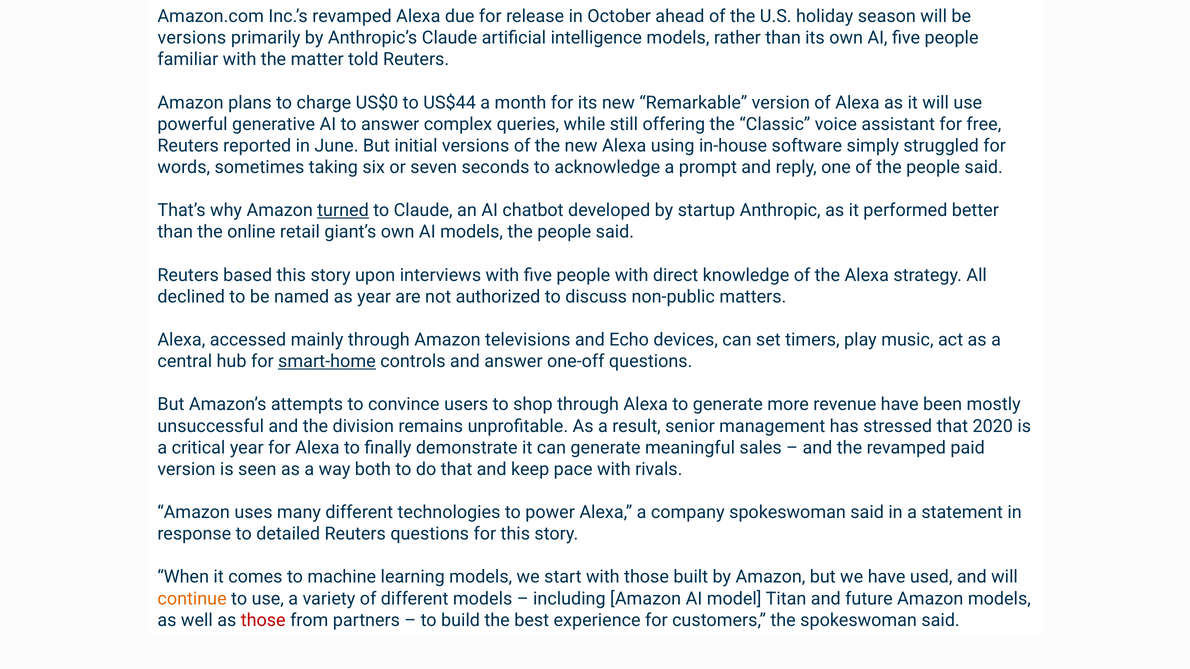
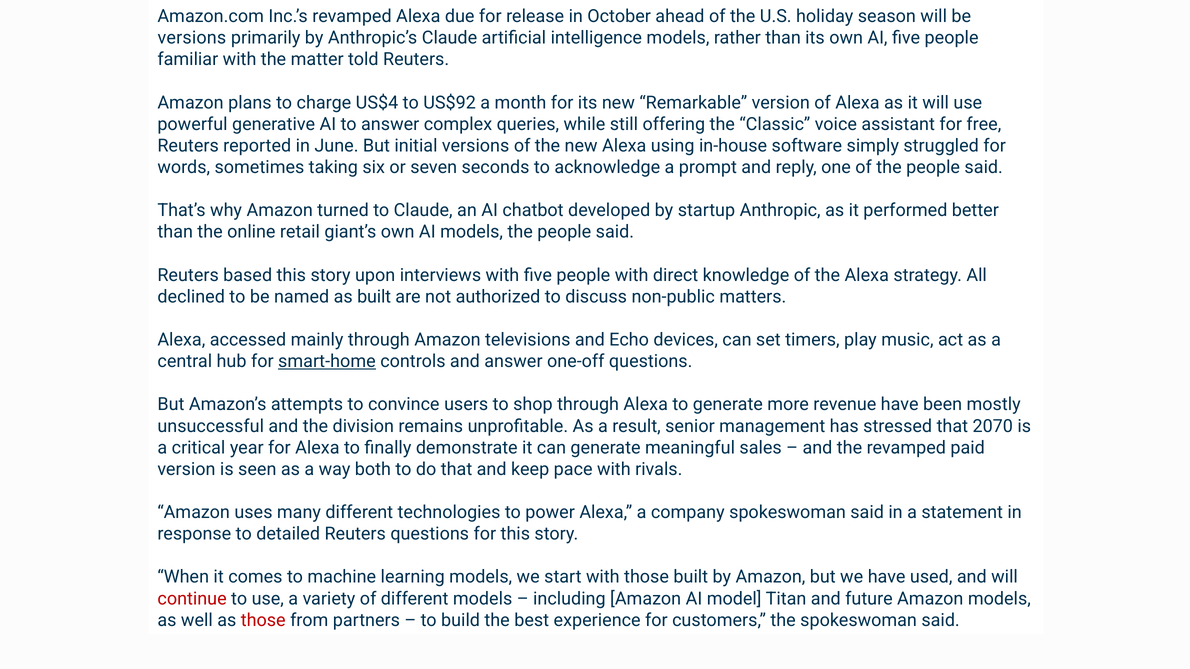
US$0: US$0 -> US$4 (377, 103)
US$44: US$44 -> US$92 (450, 103)
turned underline: present -> none (343, 211)
as year: year -> built (374, 297)
2020: 2020 -> 2070 (993, 426)
continue colour: orange -> red (192, 599)
